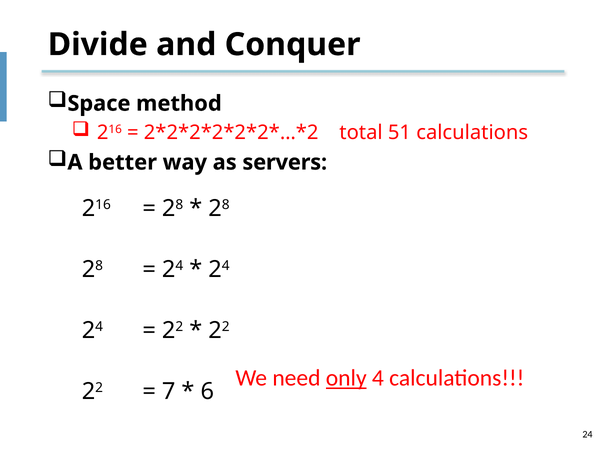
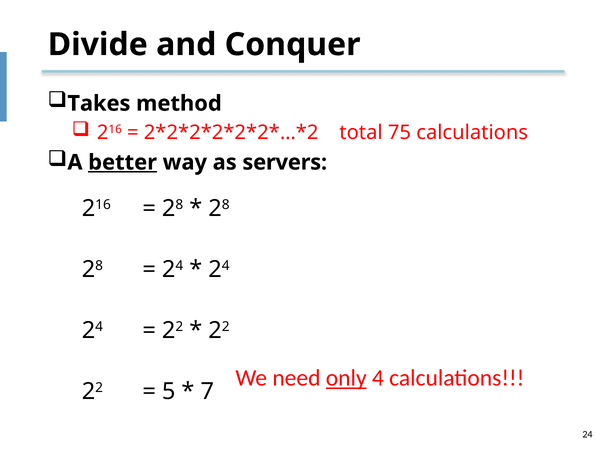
Space: Space -> Takes (99, 104)
51: 51 -> 75 (399, 133)
better underline: none -> present (123, 163)
7: 7 -> 5 (169, 392)
6: 6 -> 7 (207, 392)
